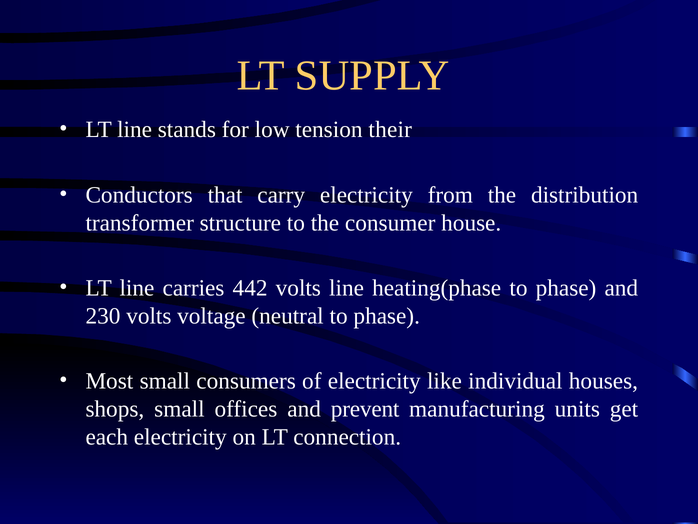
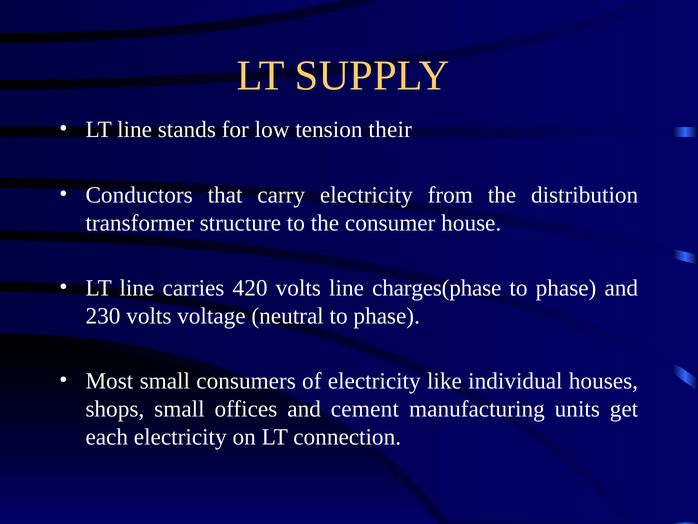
442: 442 -> 420 (250, 288)
heating(phase: heating(phase -> charges(phase (437, 288)
prevent: prevent -> cement (365, 409)
